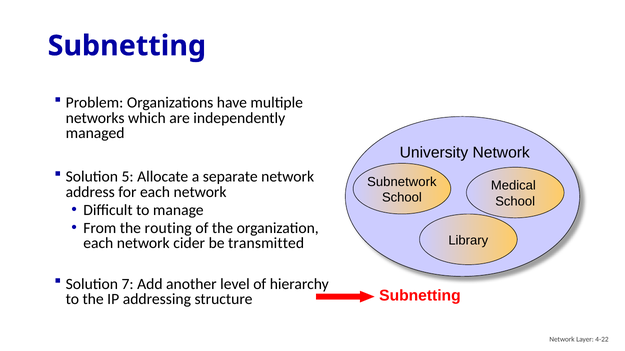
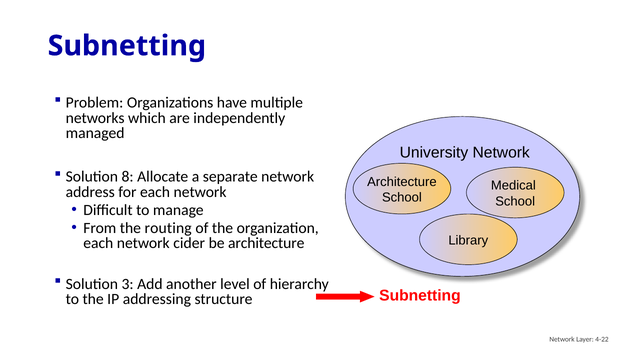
5: 5 -> 8 (128, 177)
Subnetwork: Subnetwork -> Architecture (402, 182)
be transmitted: transmitted -> architecture (266, 244)
7: 7 -> 3 (128, 284)
